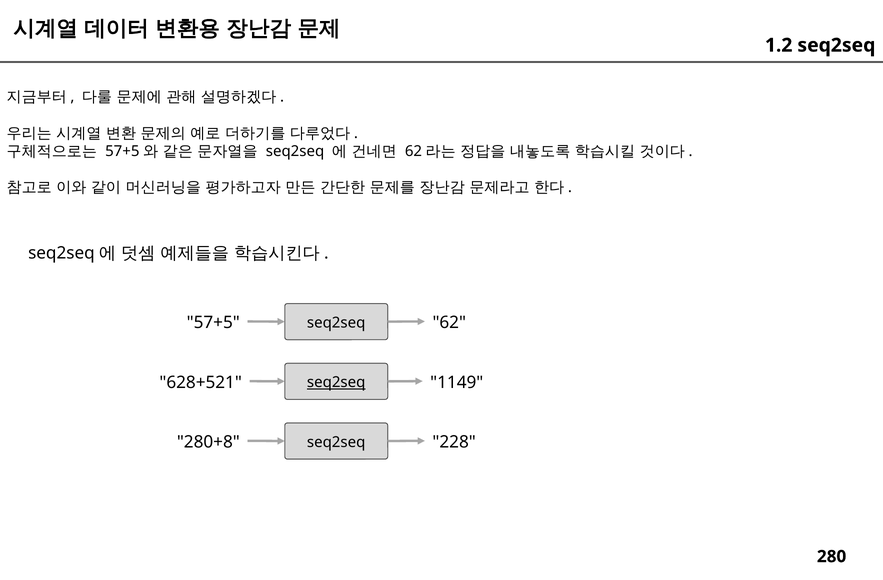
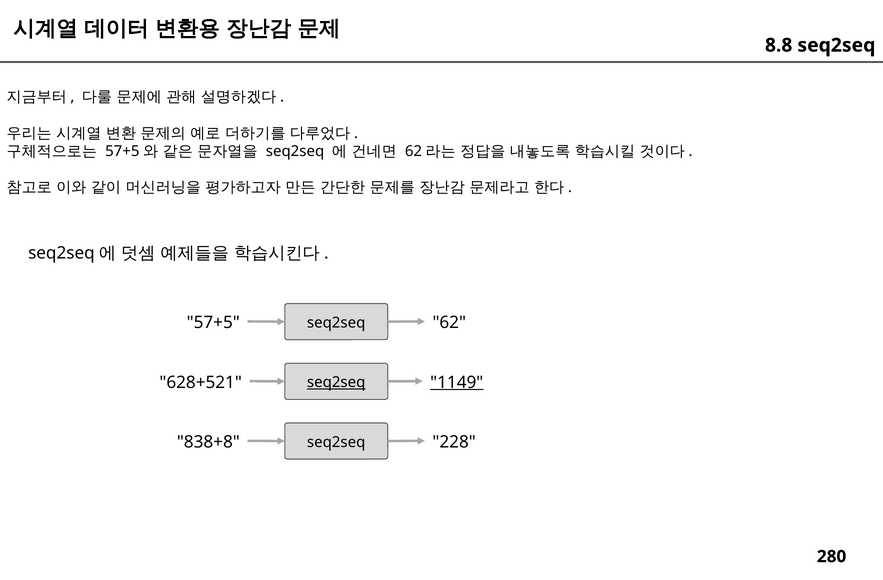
1.2: 1.2 -> 8.8 (779, 45)
1149 underline: none -> present (457, 382)
280+8: 280+8 -> 838+8 (208, 442)
